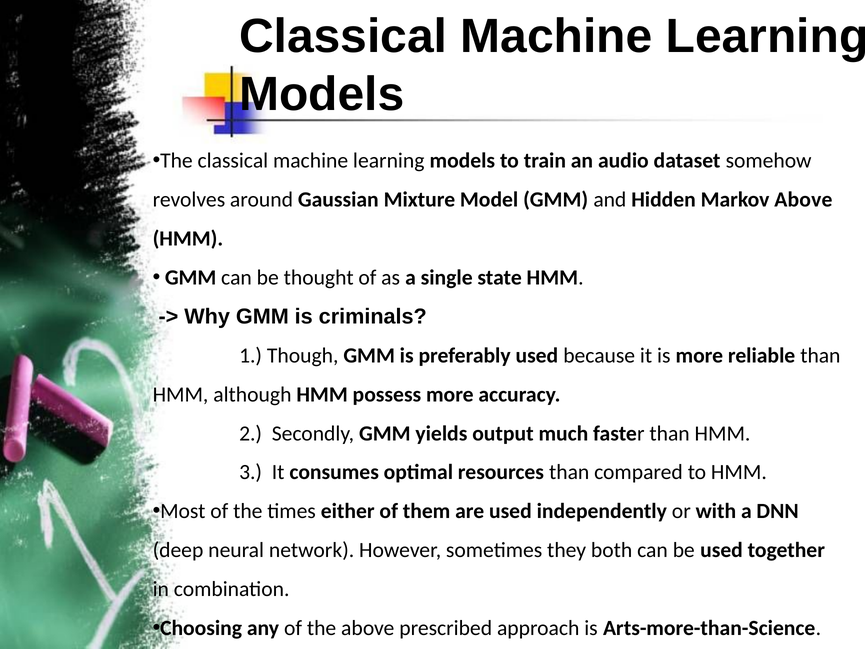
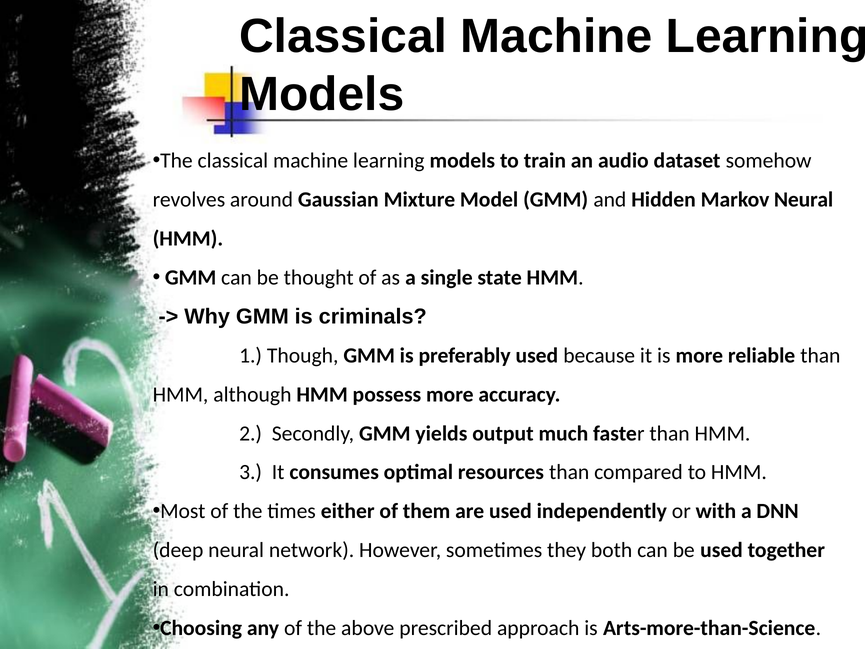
Markov Above: Above -> Neural (804, 200)
